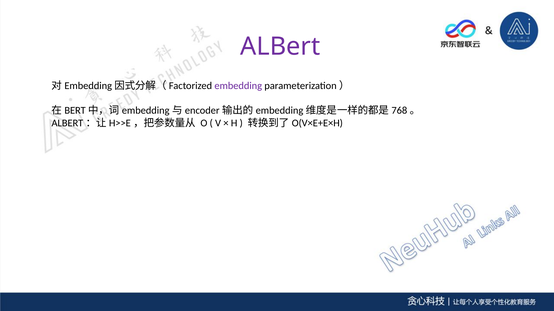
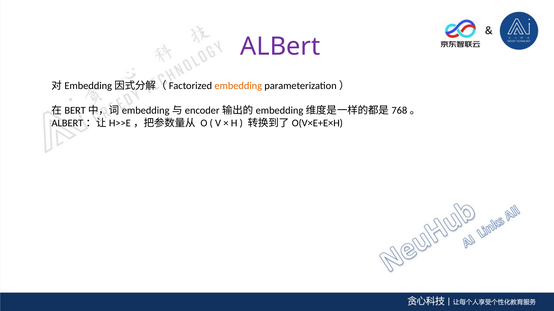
embedding colour: purple -> orange (238, 86)
